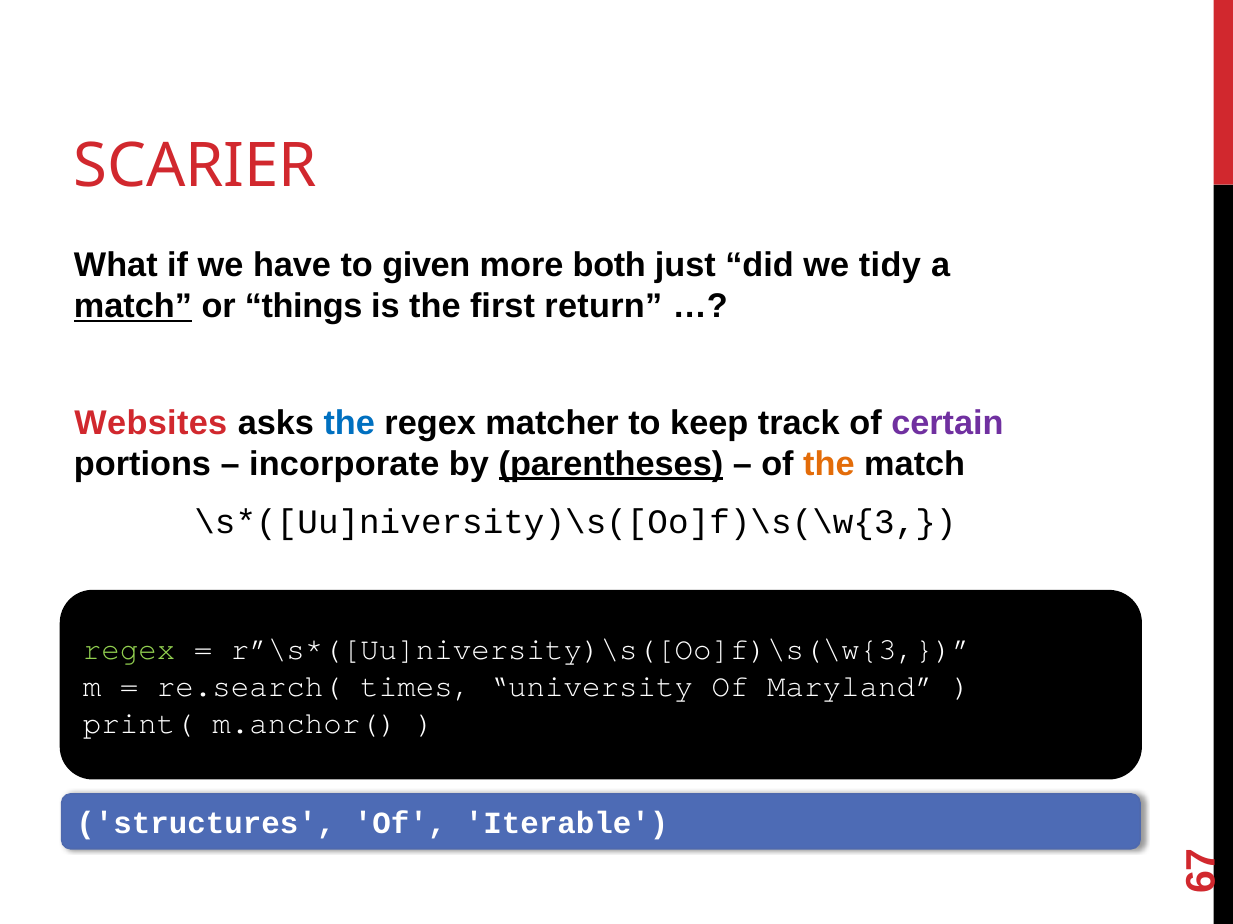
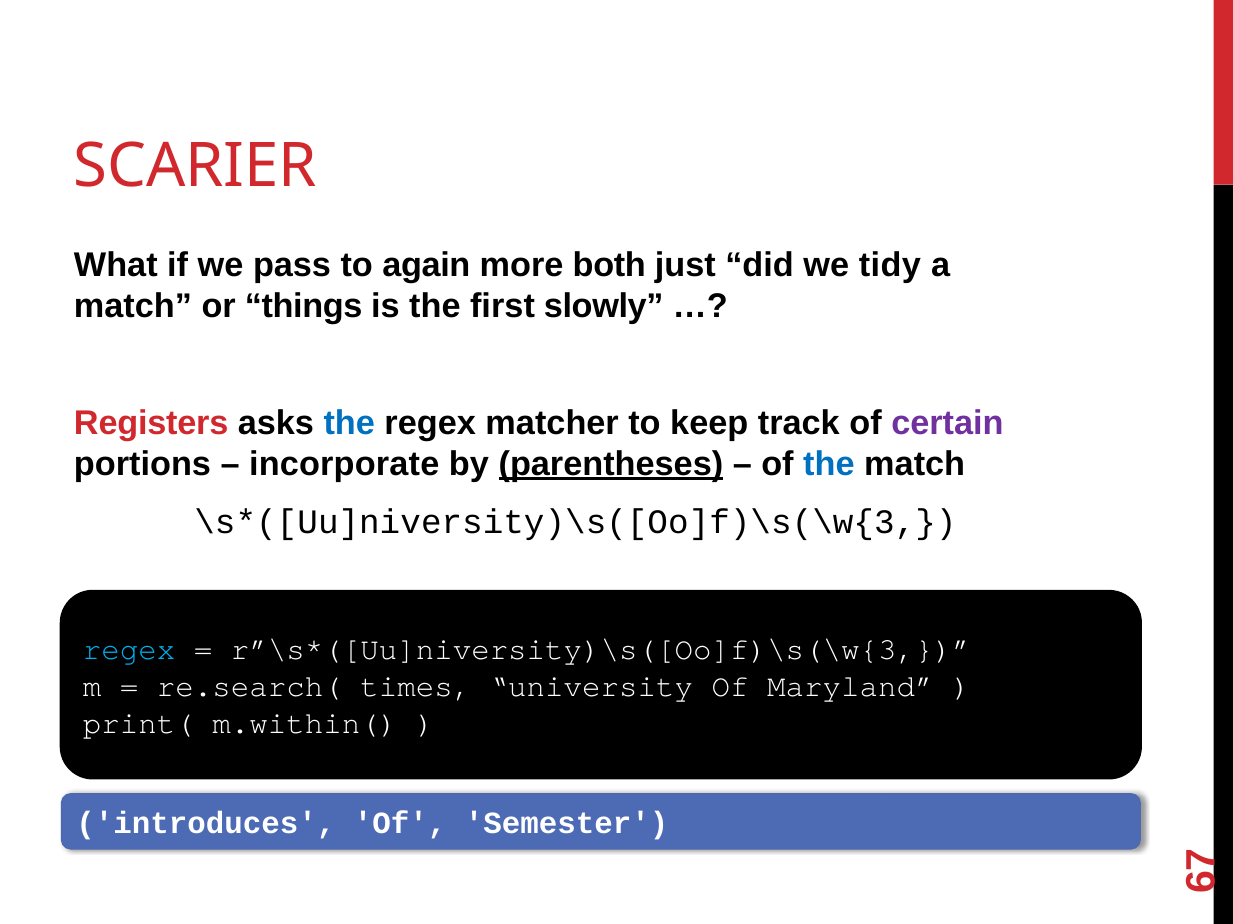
have: have -> pass (292, 265)
given: given -> again (426, 265)
match underline: present -> none (133, 307)
return: return -> slowly (604, 307)
Websites: Websites -> Registers (151, 423)
the colour: orange -> blue (829, 464)
regex colour: light green -> light blue (129, 650)
m.anchor(: m.anchor( -> m.within( (305, 724)
structures: structures -> introduces (206, 824)
Iterable: Iterable -> Semester (567, 824)
